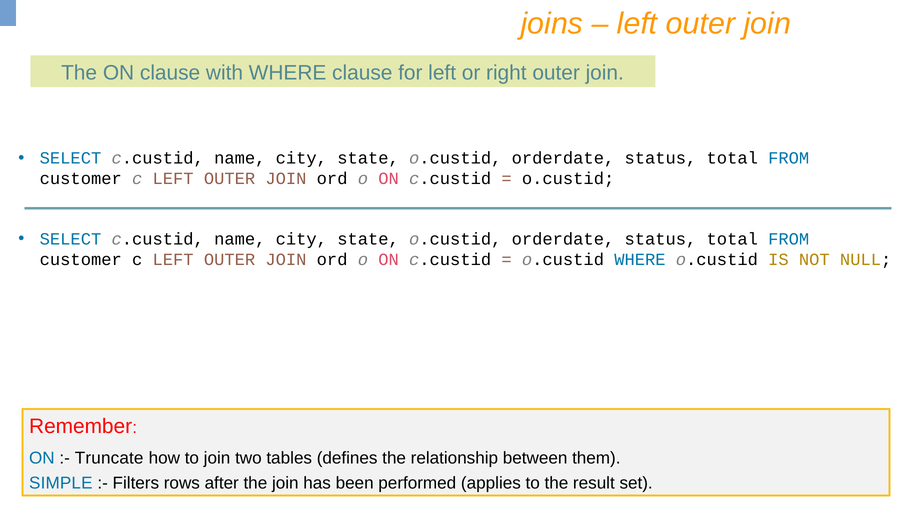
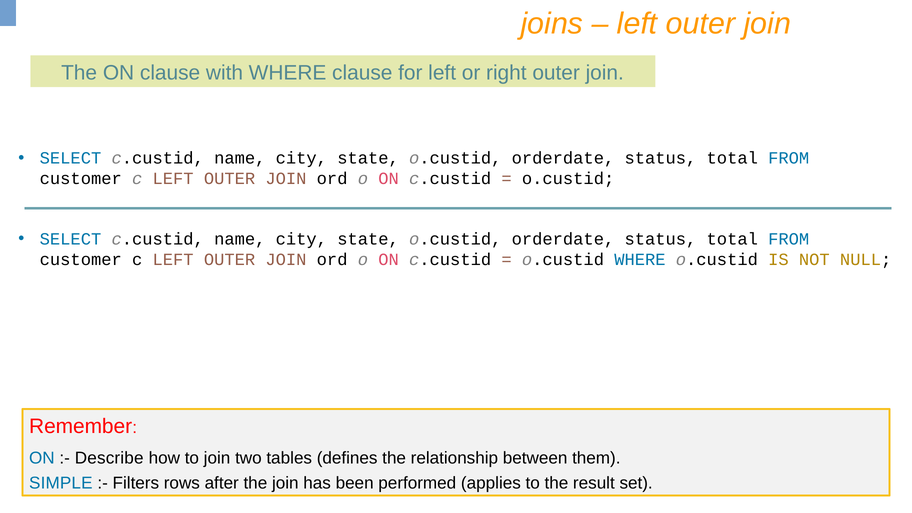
Truncate: Truncate -> Describe (109, 458)
